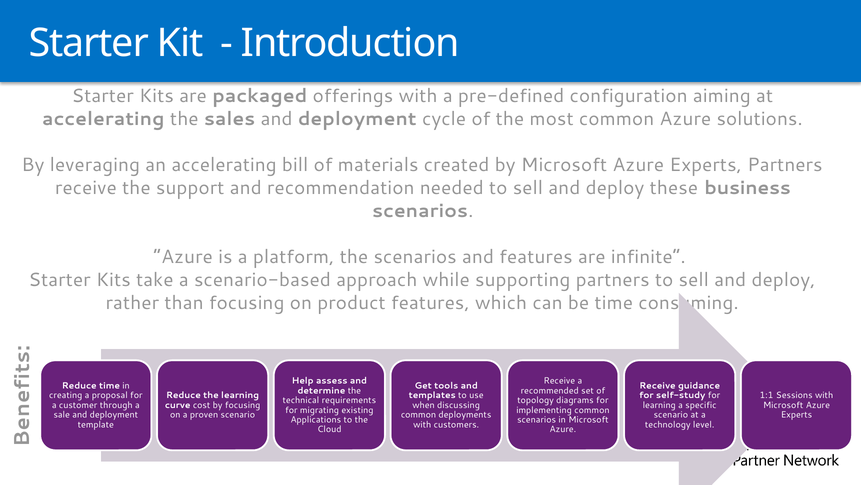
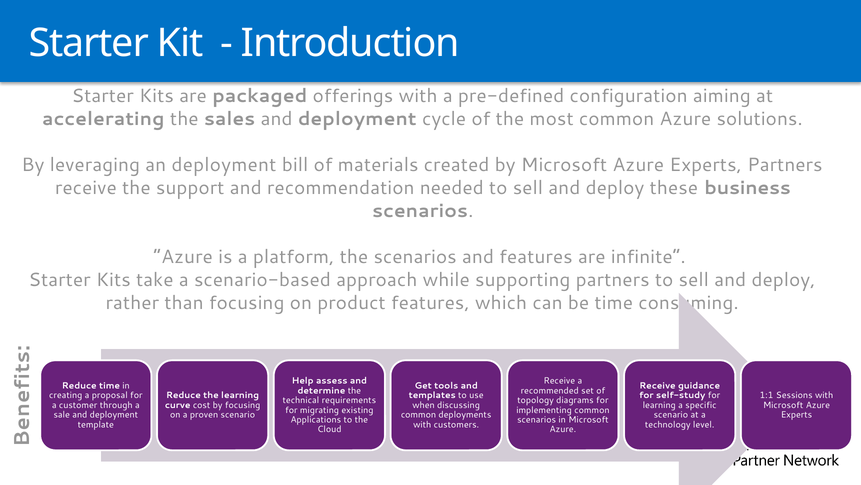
an accelerating: accelerating -> deployment (224, 165)
